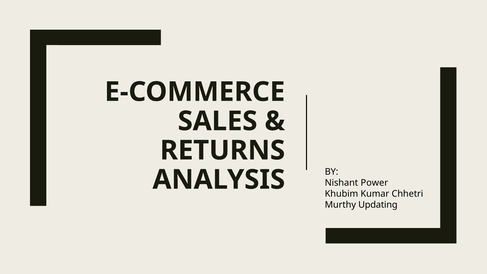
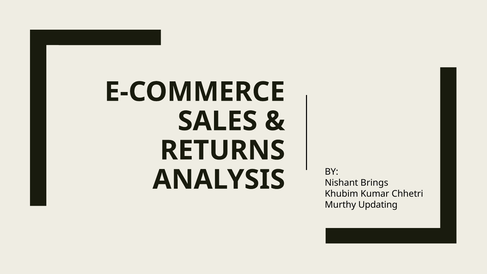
Power: Power -> Brings (374, 183)
